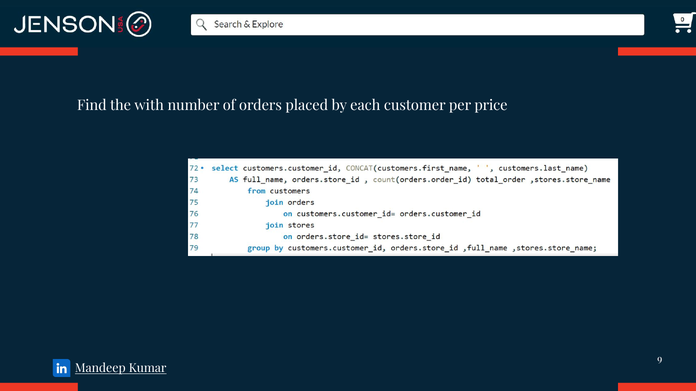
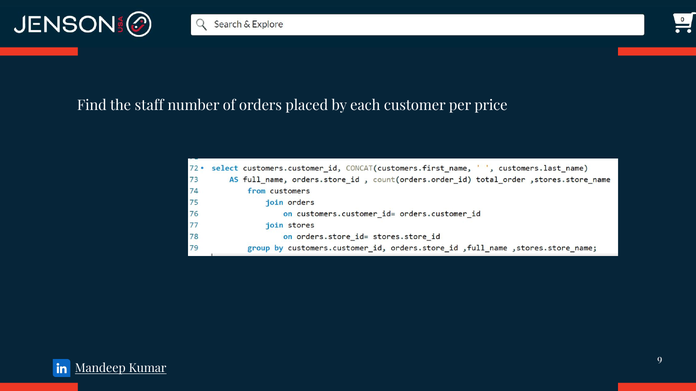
with: with -> staff (149, 105)
